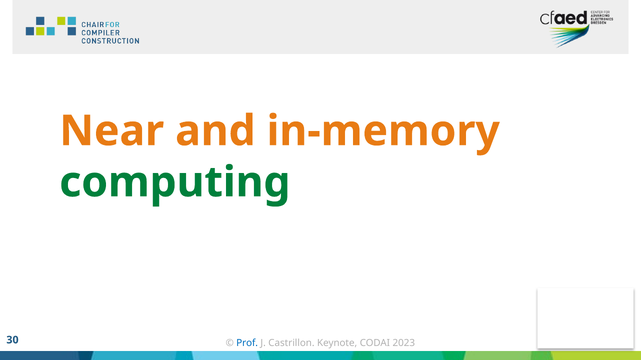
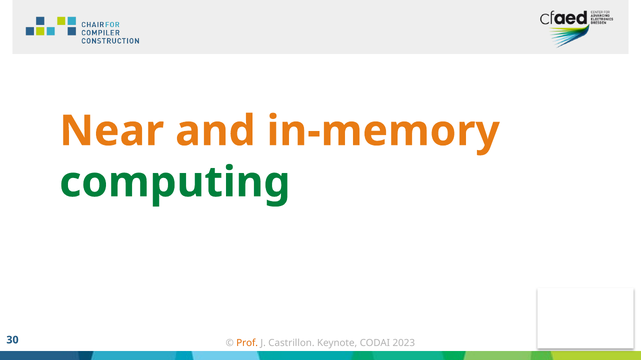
Prof colour: blue -> orange (247, 344)
